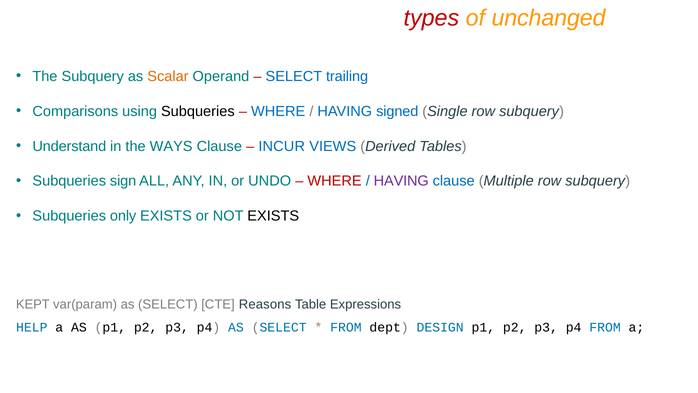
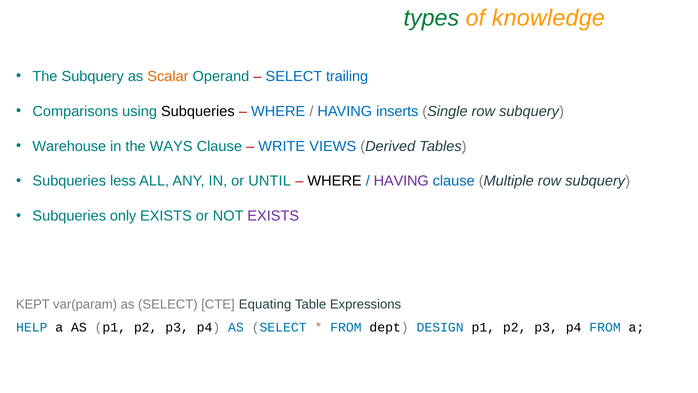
types colour: red -> green (431, 18)
unchanged: unchanged -> knowledge (548, 18)
signed: signed -> inserts (397, 111)
Understand: Understand -> Warehouse (69, 146)
INCUR: INCUR -> WRITE (282, 146)
sign: sign -> less (123, 181)
UNDO: UNDO -> UNTIL (270, 181)
WHERE colour: red -> black (335, 181)
EXISTS colour: black -> purple (273, 216)
Reasons: Reasons -> Equating (265, 304)
